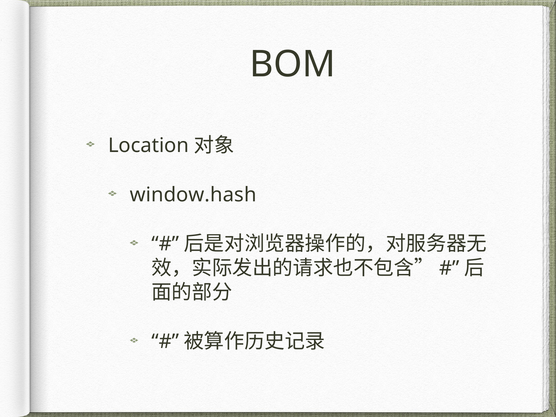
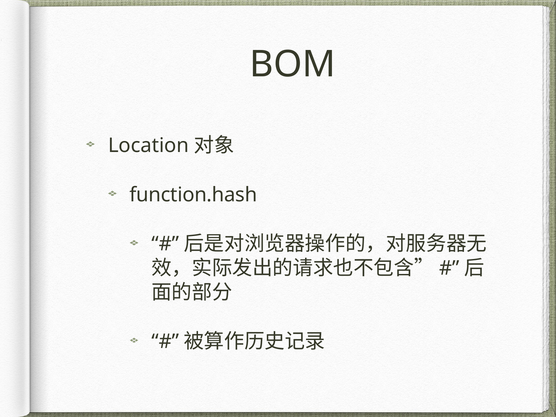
window.hash: window.hash -> function.hash (193, 195)
